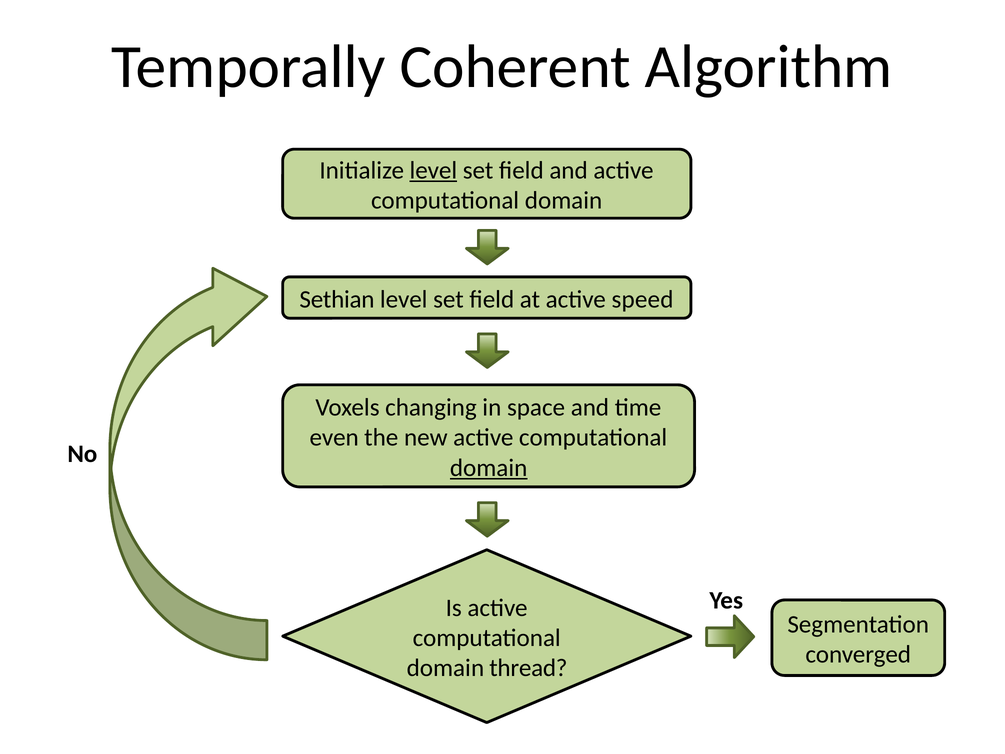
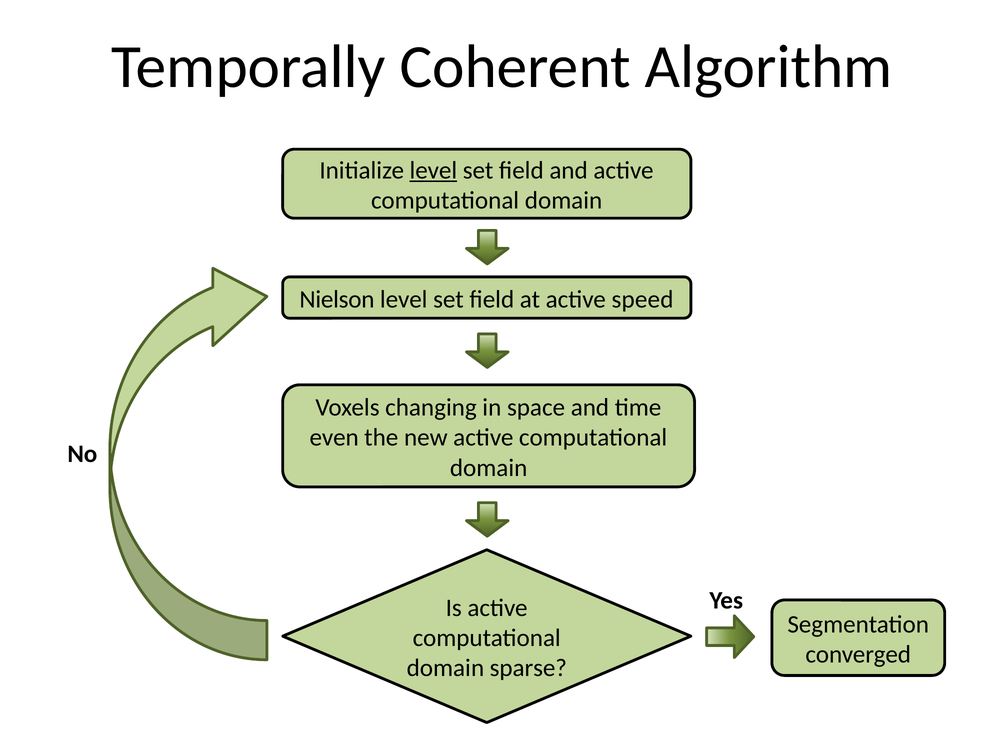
Sethian: Sethian -> Nielson (337, 299)
domain underline: present -> none (489, 468)
thread: thread -> sparse (528, 668)
